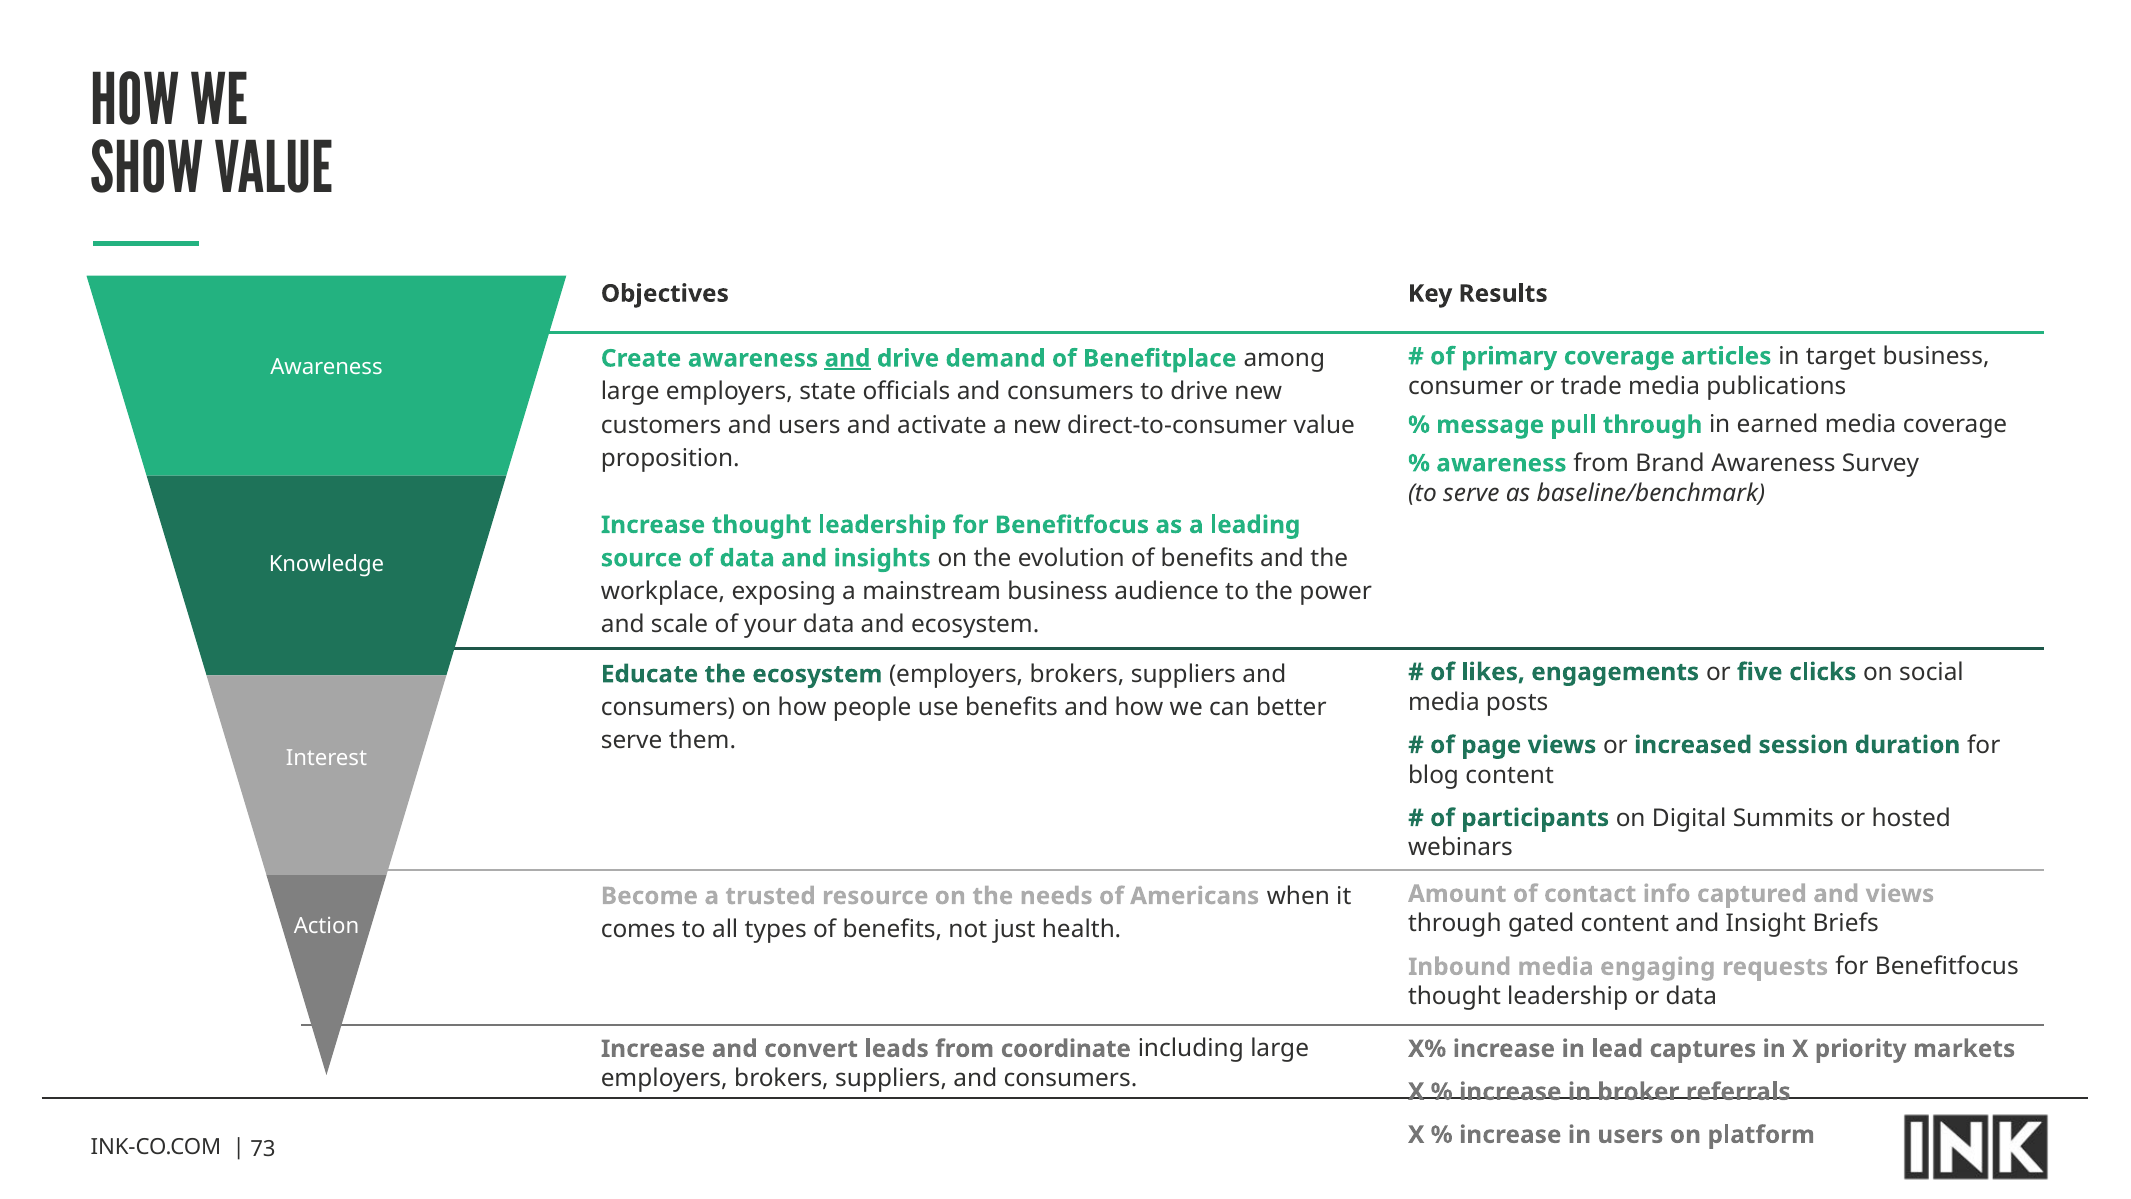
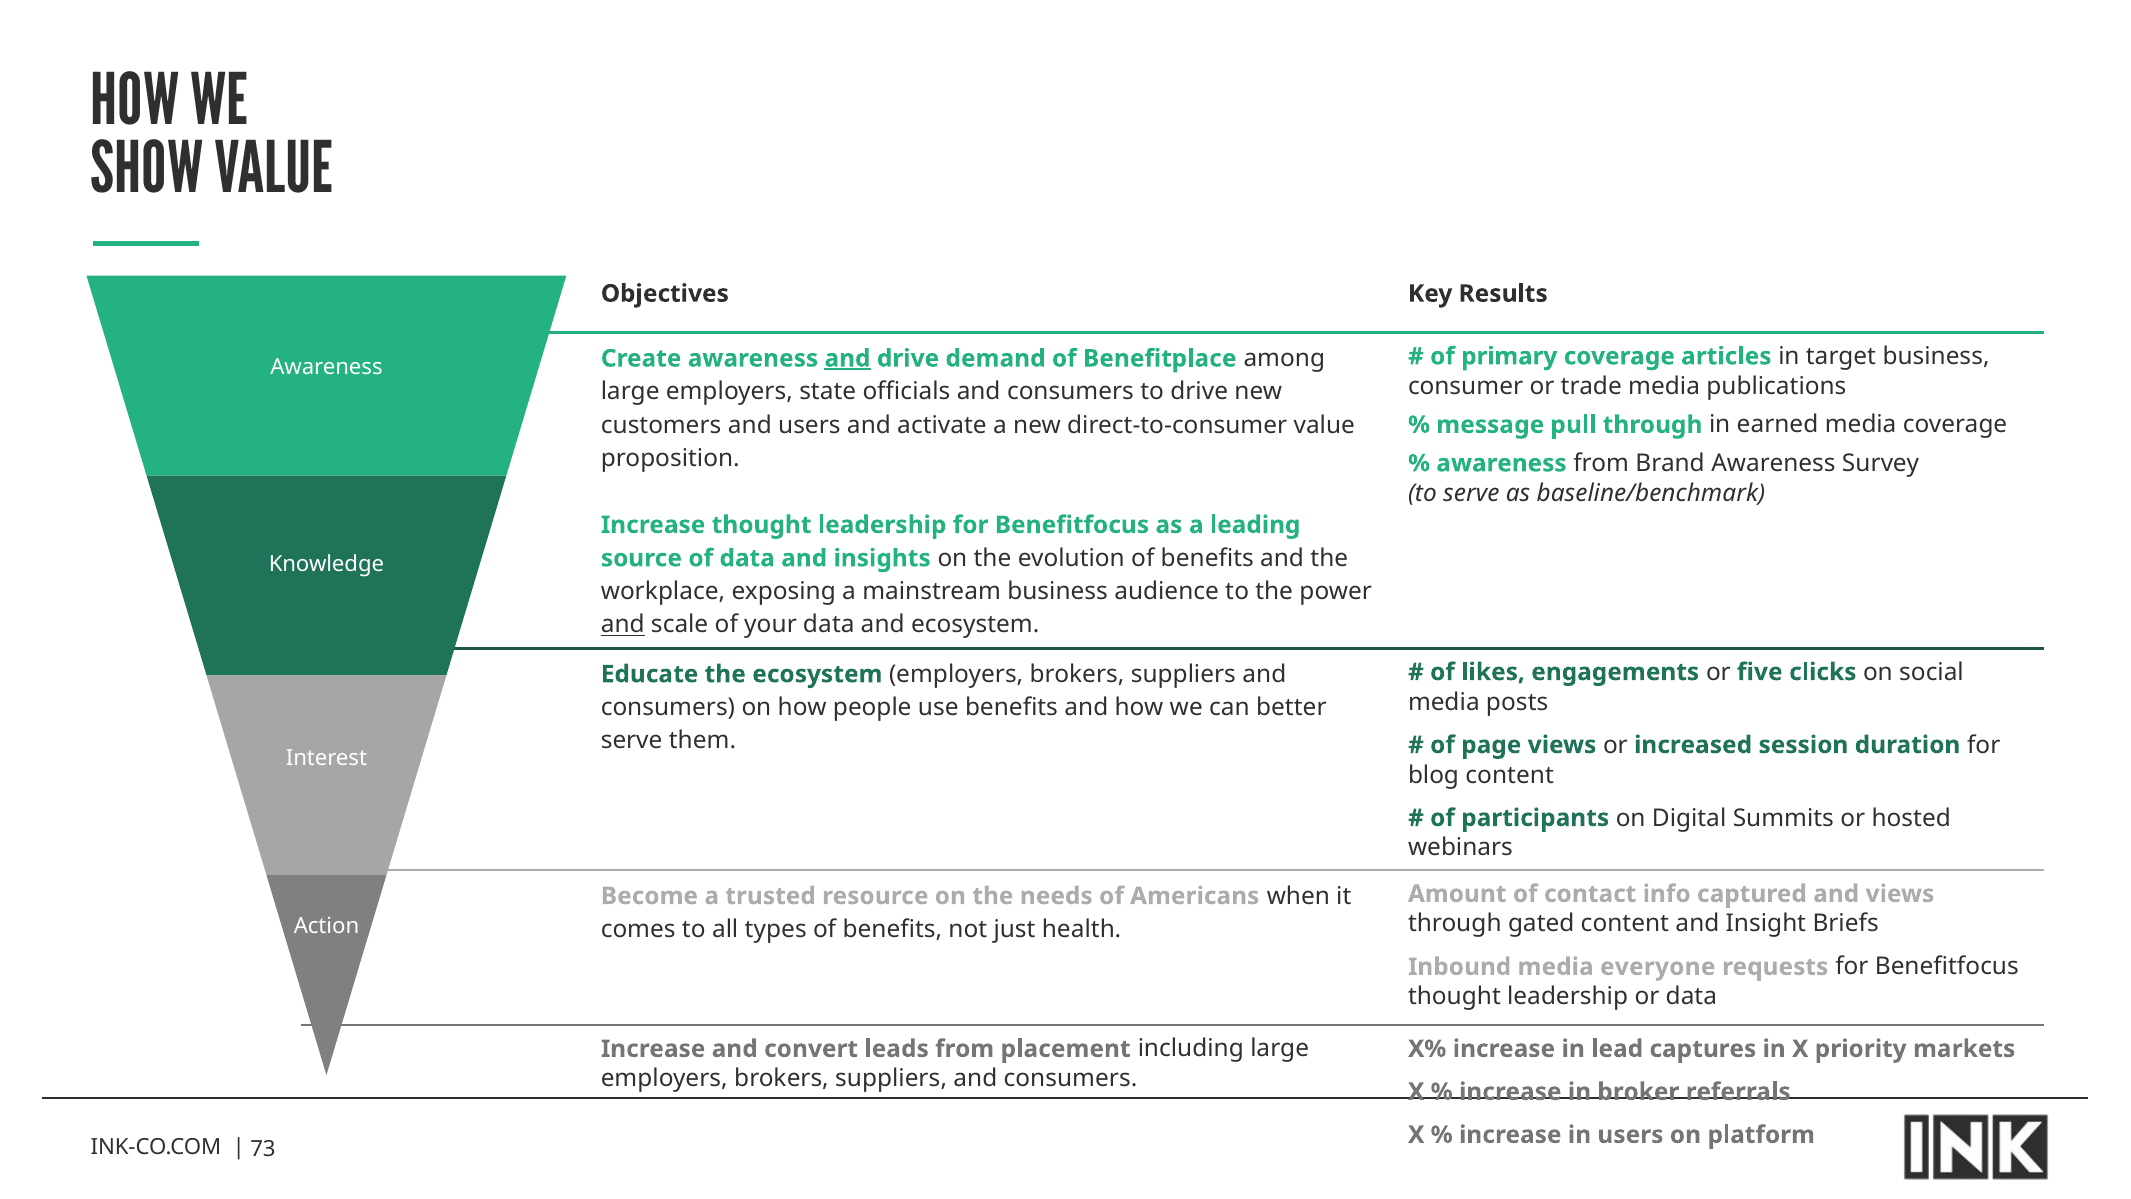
and underline: none -> present (623, 625)
engaging: engaging -> everyone (1658, 967)
coordinate: coordinate -> placement (1066, 1049)
